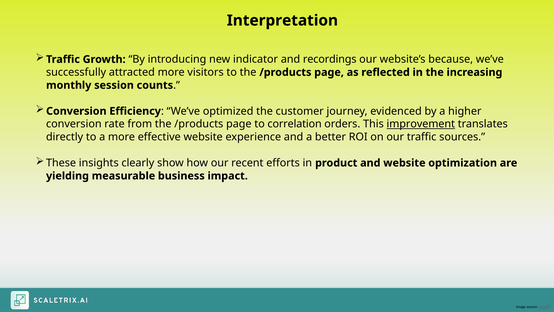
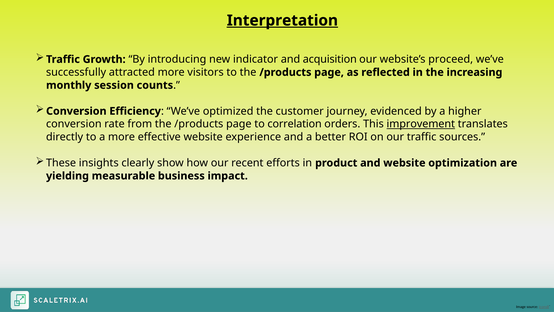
Interpretation underline: none -> present (282, 20)
recordings: recordings -> acquisition (330, 59)
because: because -> proceed (451, 59)
